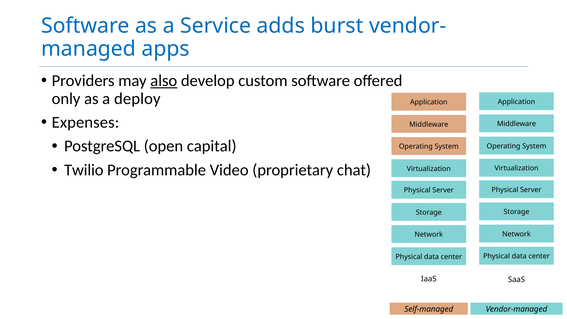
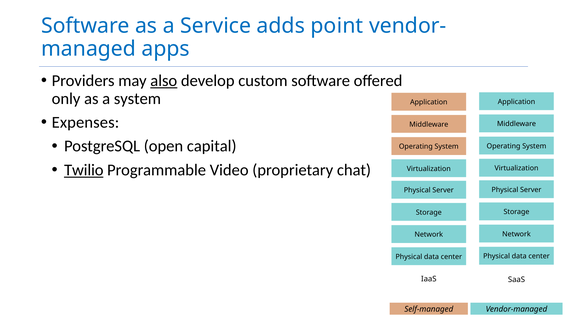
burst: burst -> point (337, 26)
a deploy: deploy -> system (137, 99)
Twilio underline: none -> present (84, 170)
